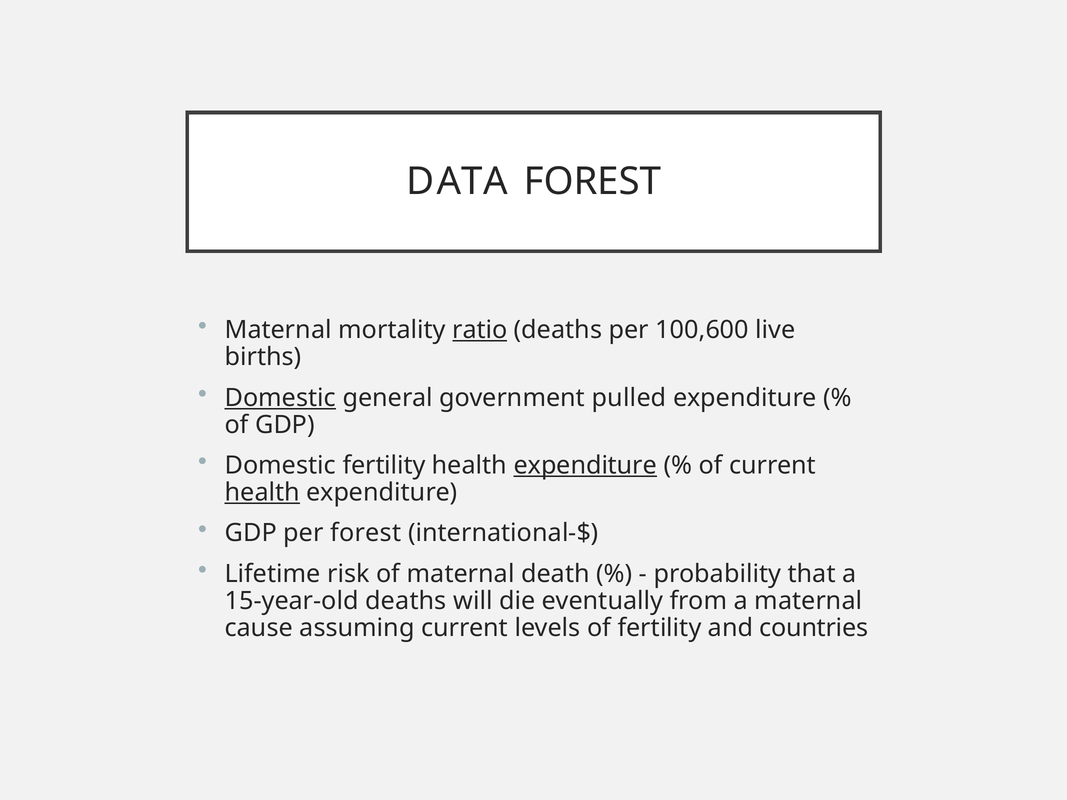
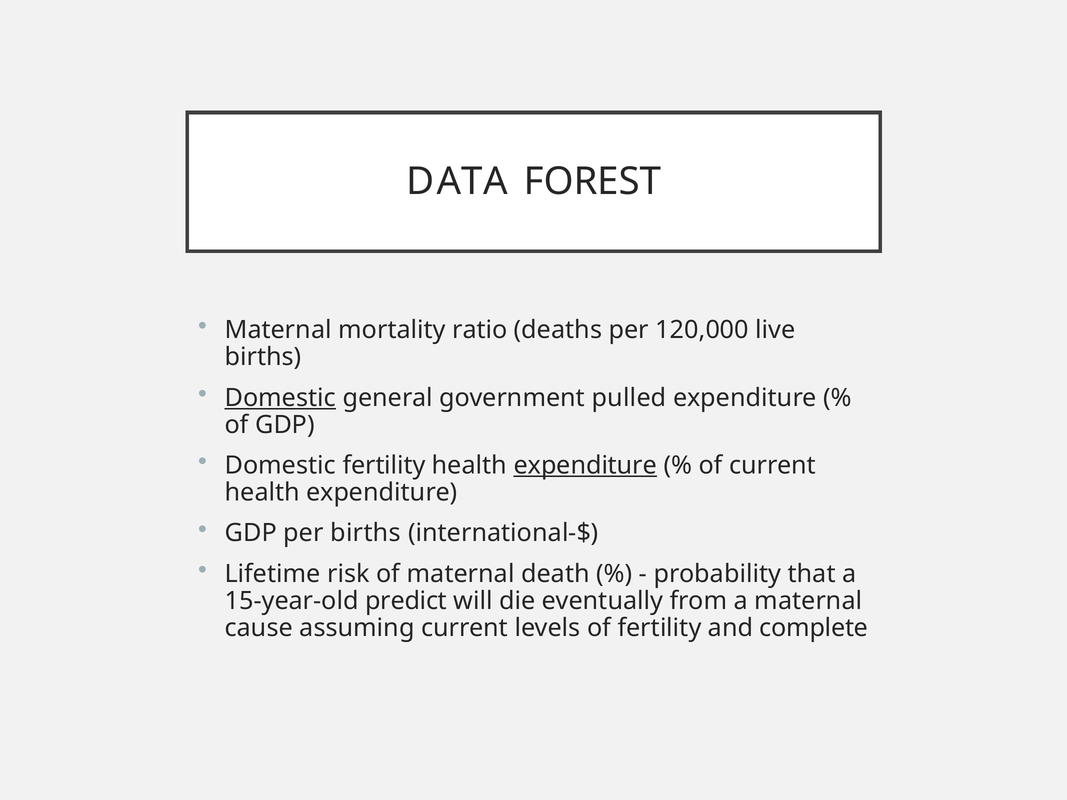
ratio underline: present -> none (480, 330)
100,600: 100,600 -> 120,000 (702, 330)
health underline: present -> none (262, 493)
per forest: forest -> births (366, 533)
15-year-old deaths: deaths -> predict (406, 601)
countries: countries -> complete (814, 628)
